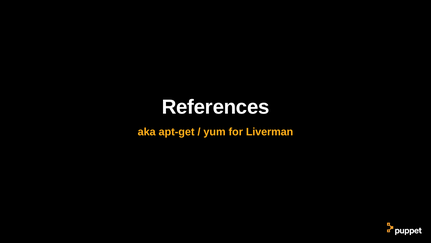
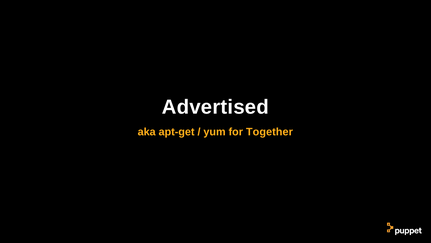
References: References -> Advertised (215, 107)
Liverman: Liverman -> Together (269, 132)
